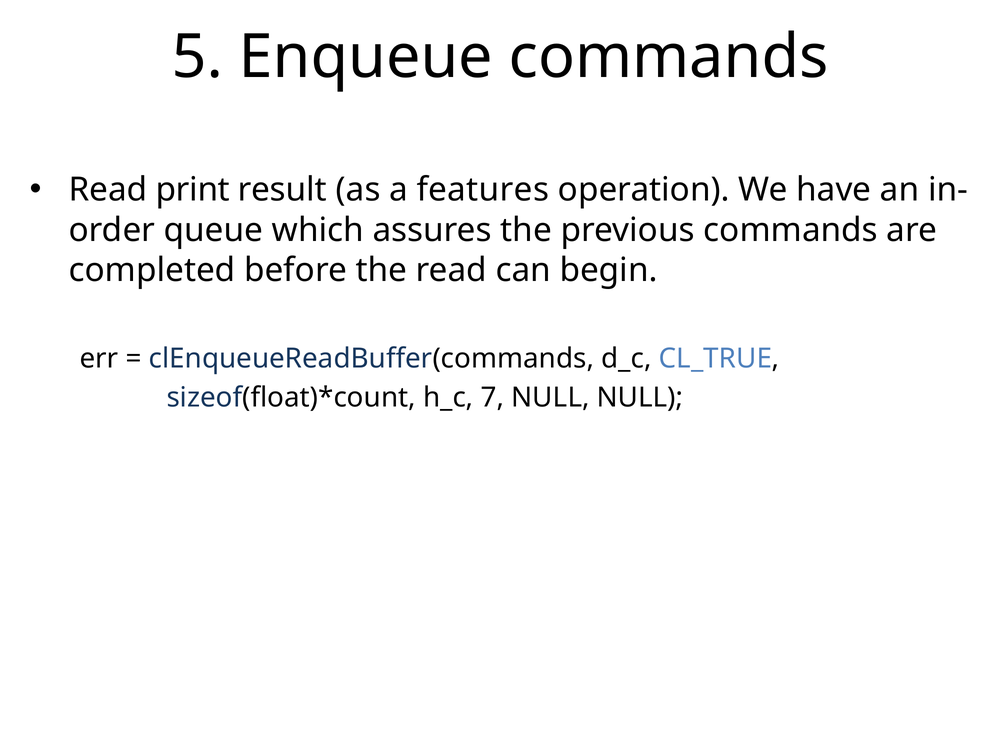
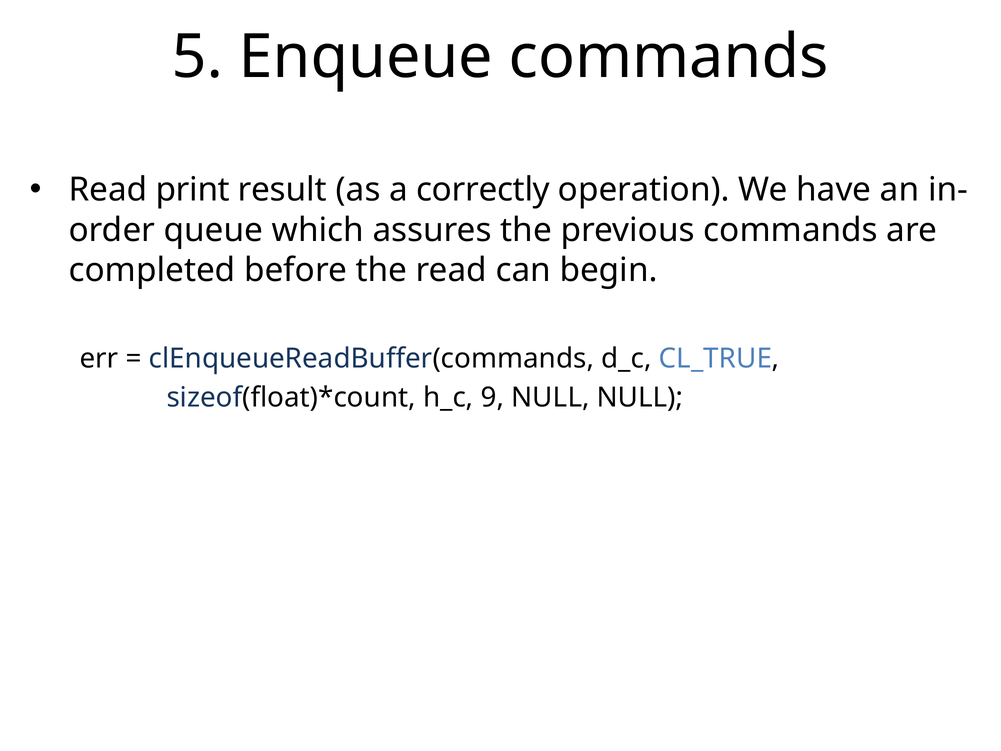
features: features -> correctly (483, 190)
7: 7 -> 9 (492, 397)
